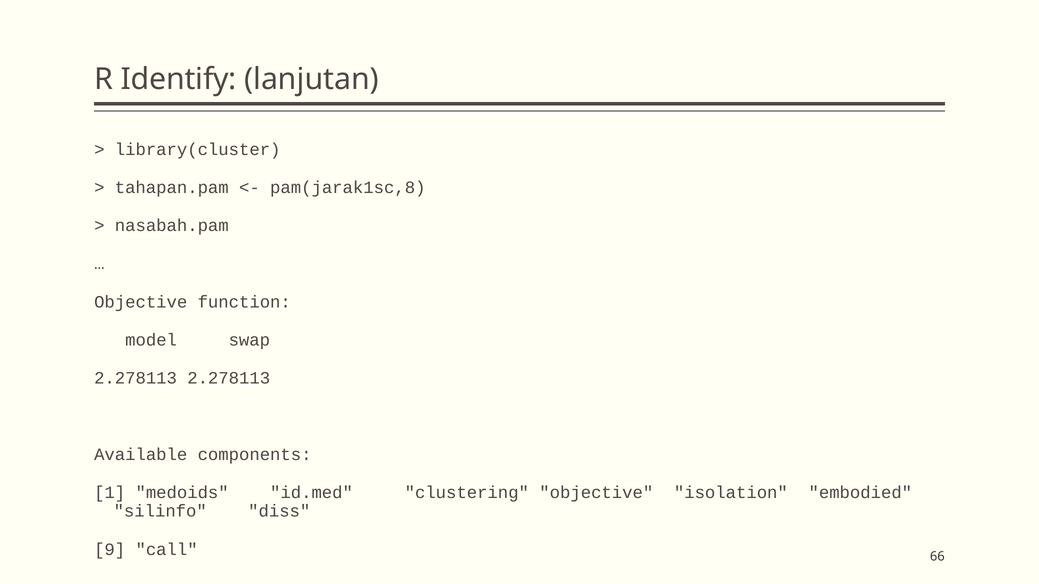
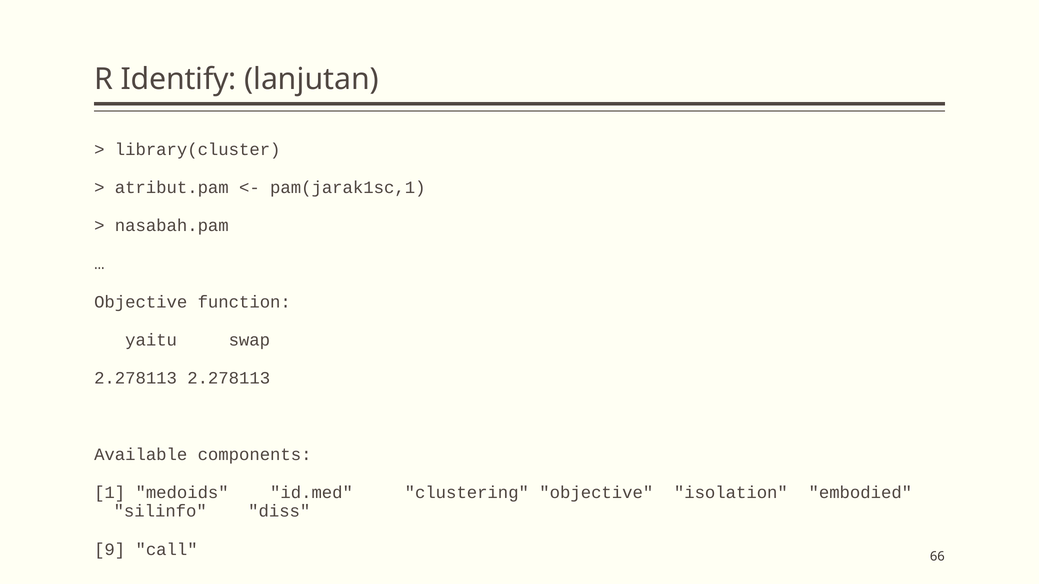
tahapan.pam: tahapan.pam -> atribut.pam (172, 188)
pam(jarak1sc,8: pam(jarak1sc,8 -> pam(jarak1sc,1 (348, 188)
model: model -> yaitu (151, 340)
